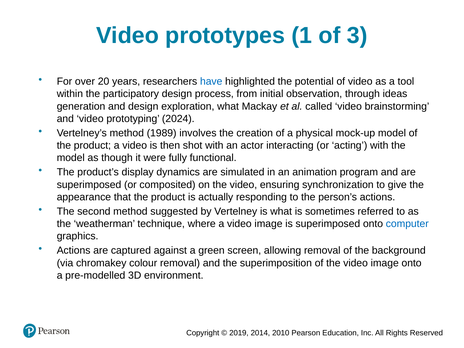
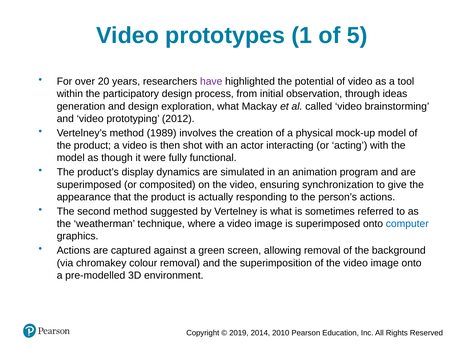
3: 3 -> 5 (357, 35)
have colour: blue -> purple (211, 82)
2024: 2024 -> 2012 (178, 119)
